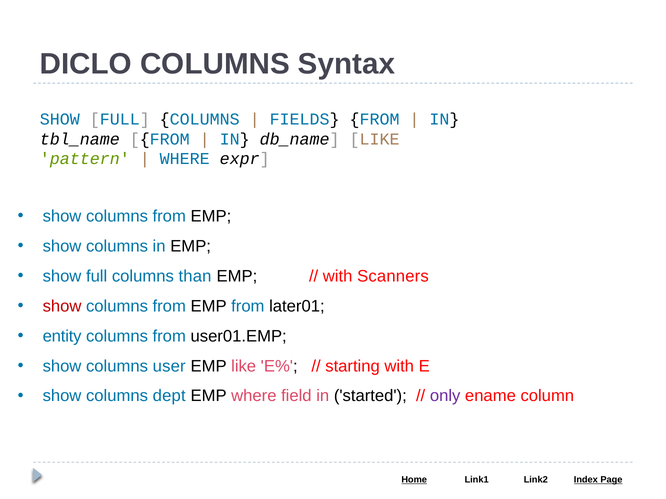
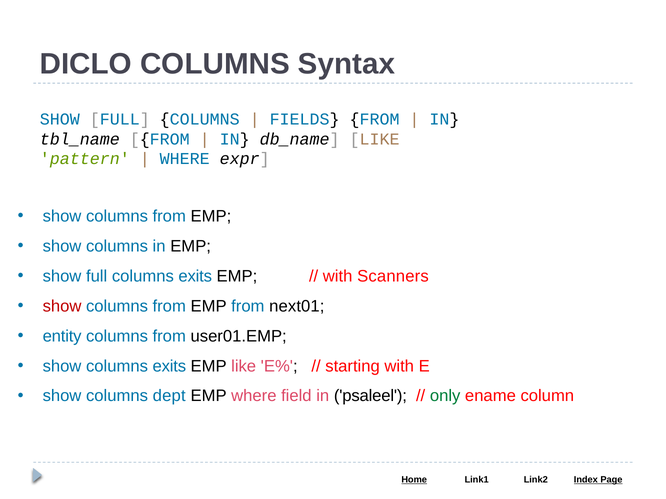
full columns than: than -> exits (195, 277)
later01: later01 -> next01 (297, 306)
show columns user: user -> exits (169, 366)
started: started -> psaleel (370, 396)
only colour: purple -> green (445, 396)
